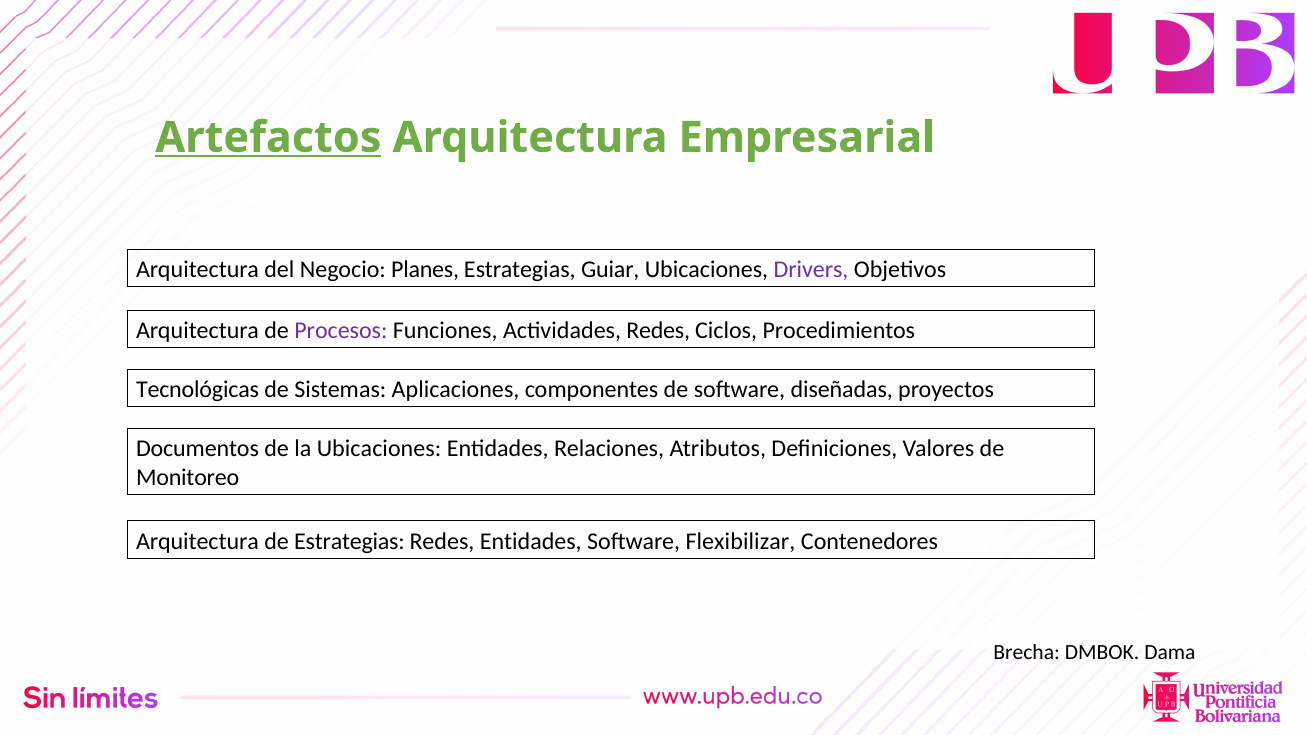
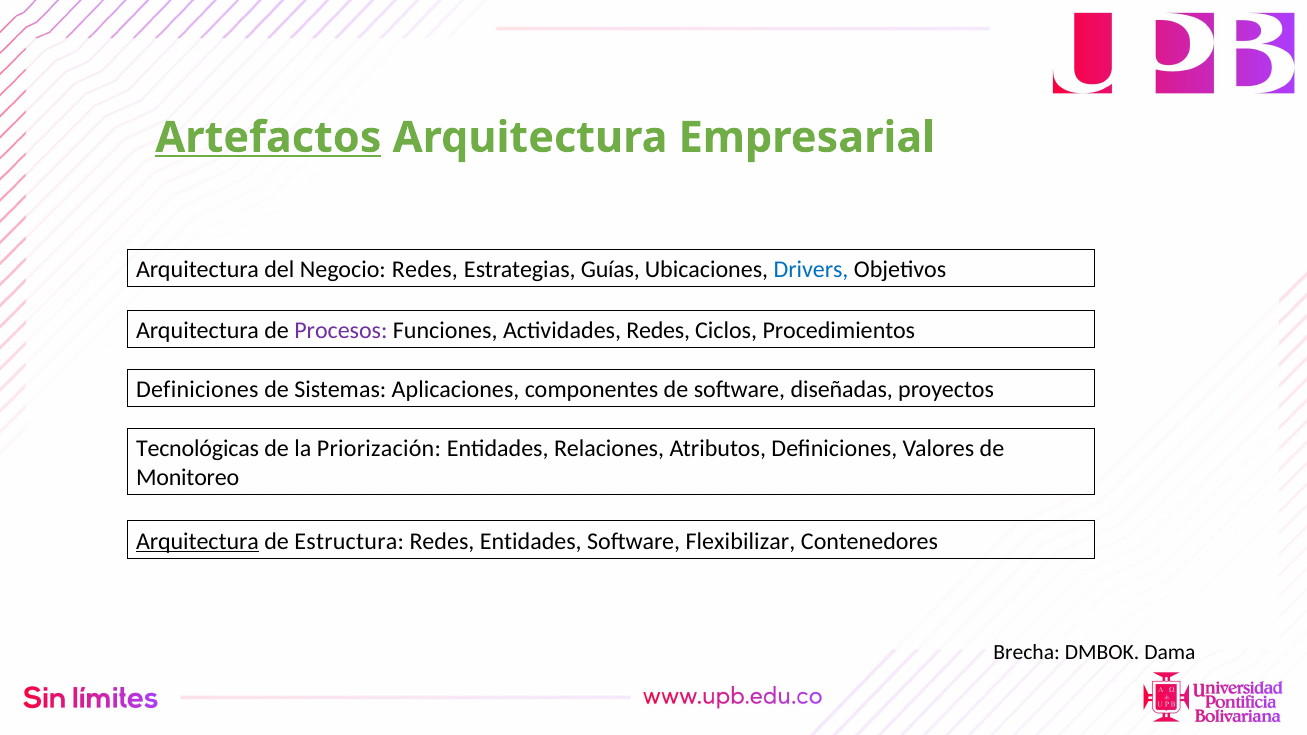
Negocio Planes: Planes -> Redes (425, 270)
Guiar: Guiar -> Guías (610, 270)
Drivers colour: purple -> blue (811, 270)
Tecnológicas: Tecnológicas -> Definiciones (197, 390)
Documentos: Documentos -> Tecnológicas (198, 449)
la Ubicaciones: Ubicaciones -> Priorización (379, 449)
Arquitectura underline: none -> present (197, 541)
de Estrategias: Estrategias -> Estructura (349, 541)
